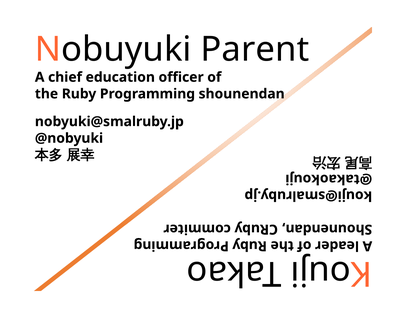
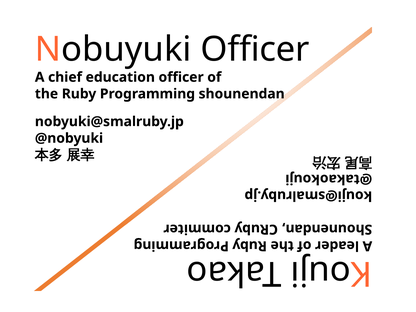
Nobuyuki Parent: Parent -> Officer (255, 50)
